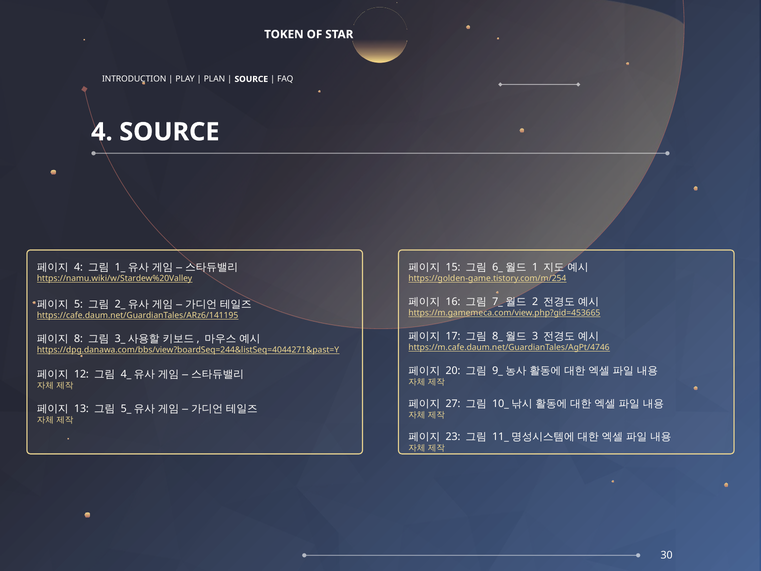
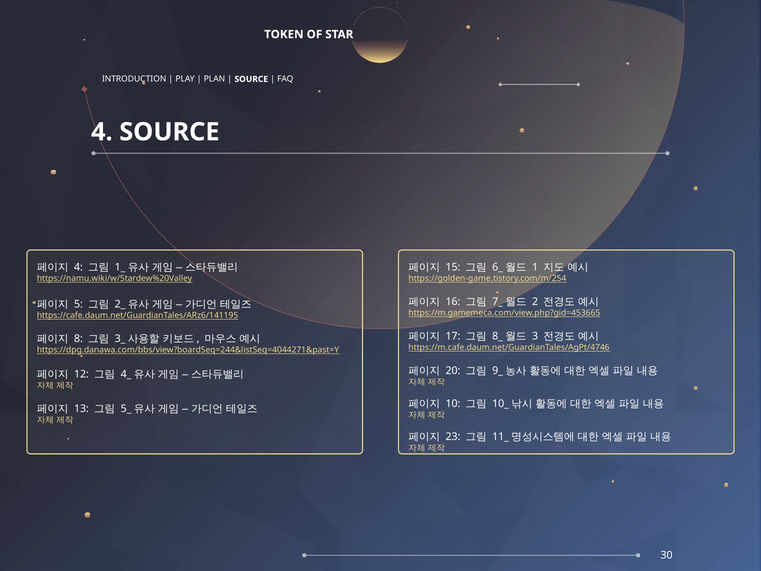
27: 27 -> 10 (453, 403)
